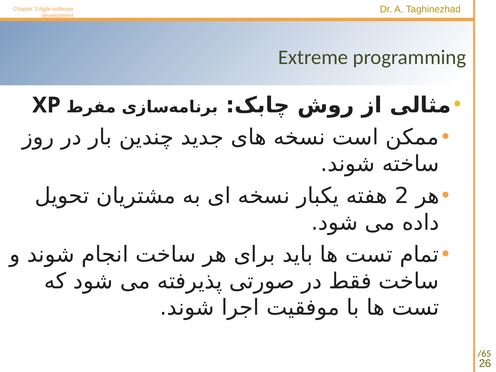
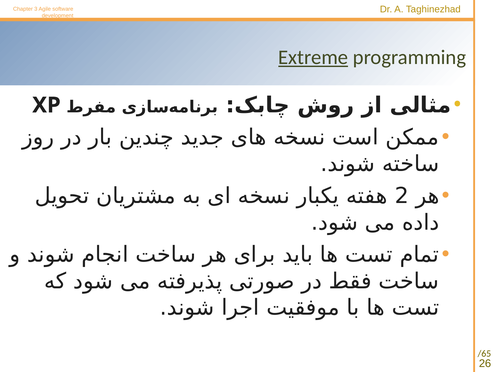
Extreme underline: none -> present (313, 57)
